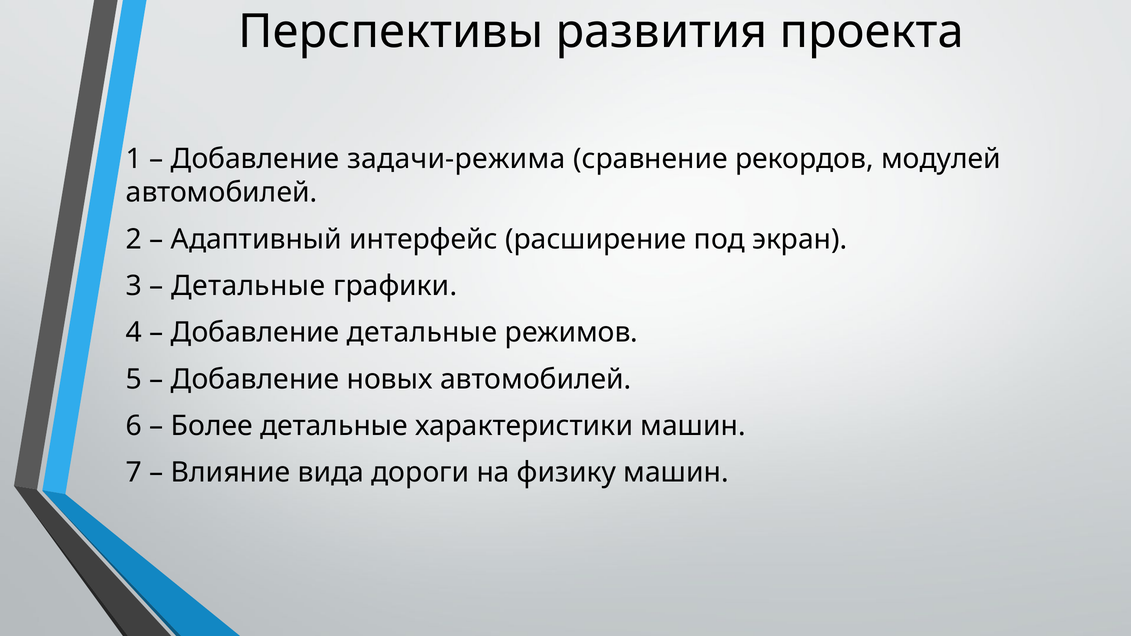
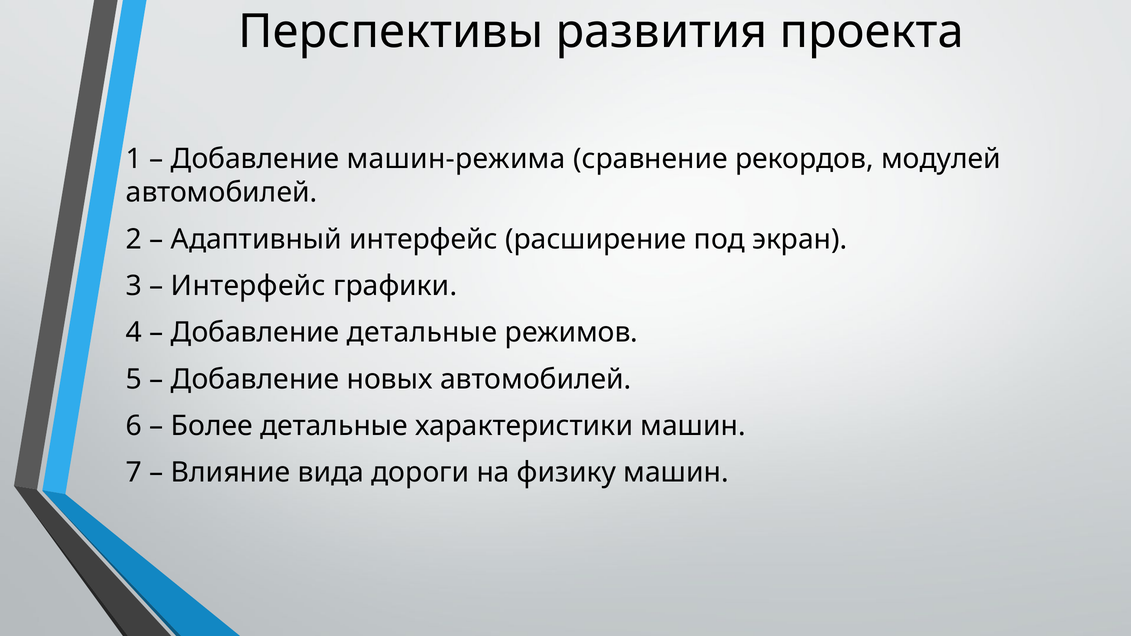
задачи-режима: задачи-режима -> машин-режима (456, 159)
Детальные: Детальные -> Интерфейс (248, 286)
